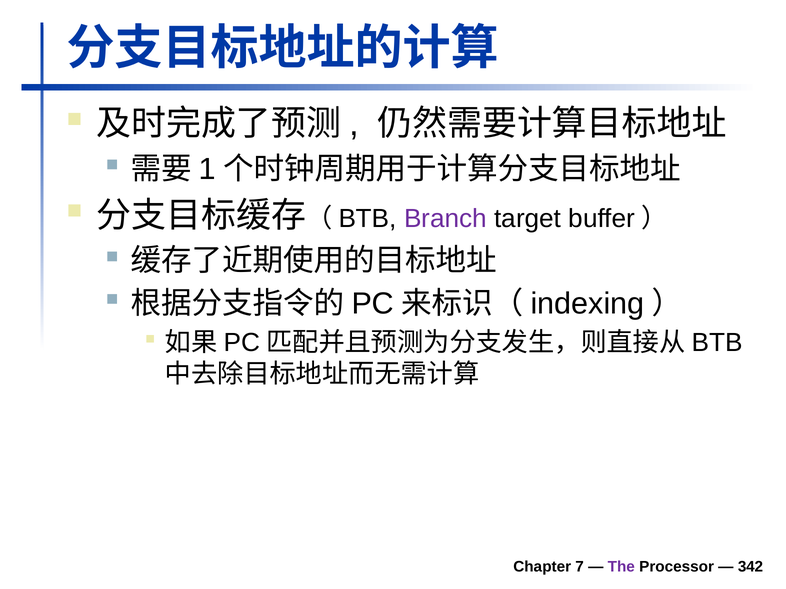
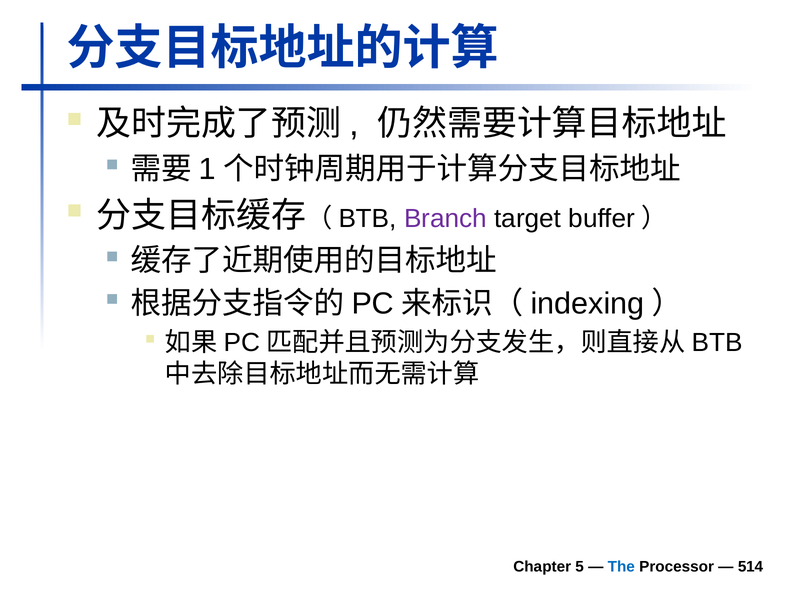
7: 7 -> 5 (580, 567)
The colour: purple -> blue (621, 567)
342: 342 -> 514 (750, 567)
